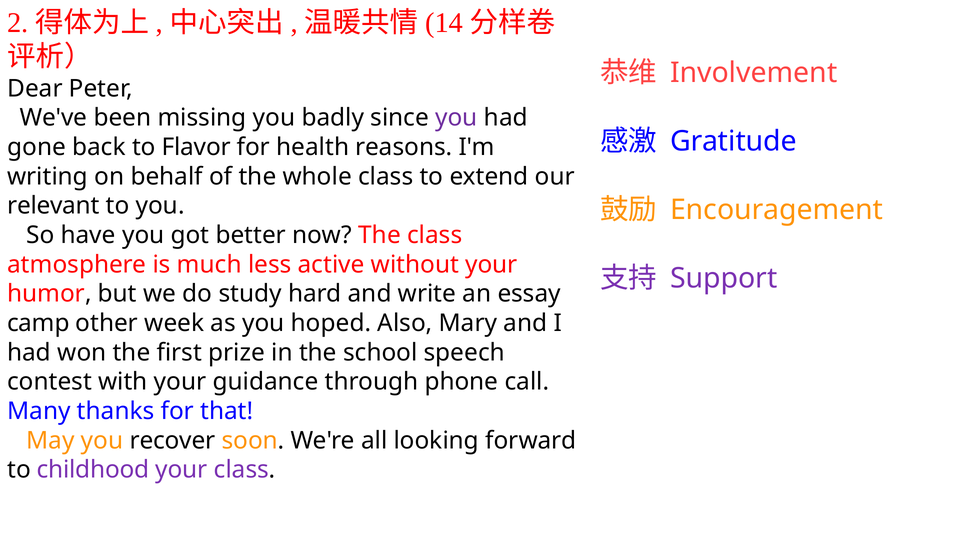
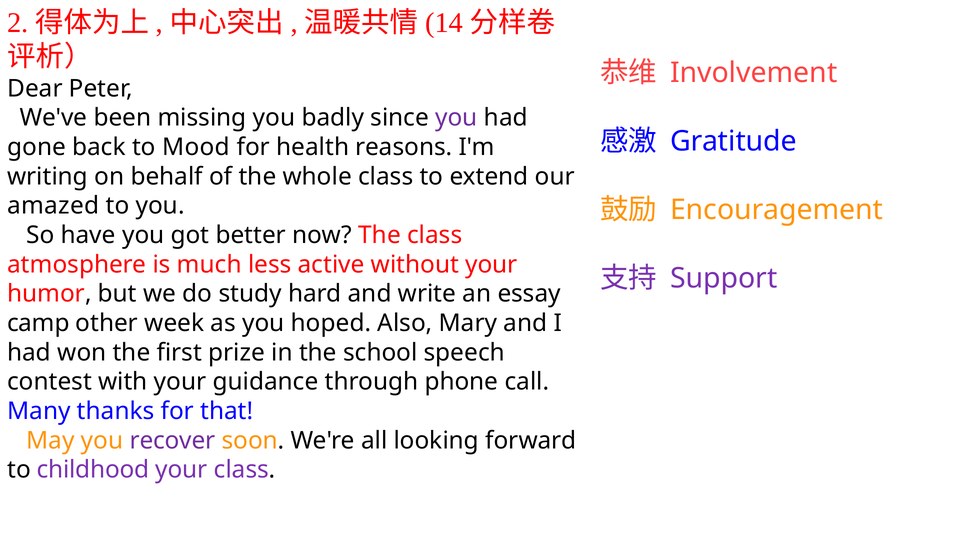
Flavor: Flavor -> Mood (196, 147)
relevant: relevant -> amazed (53, 206)
recover colour: black -> purple (172, 440)
